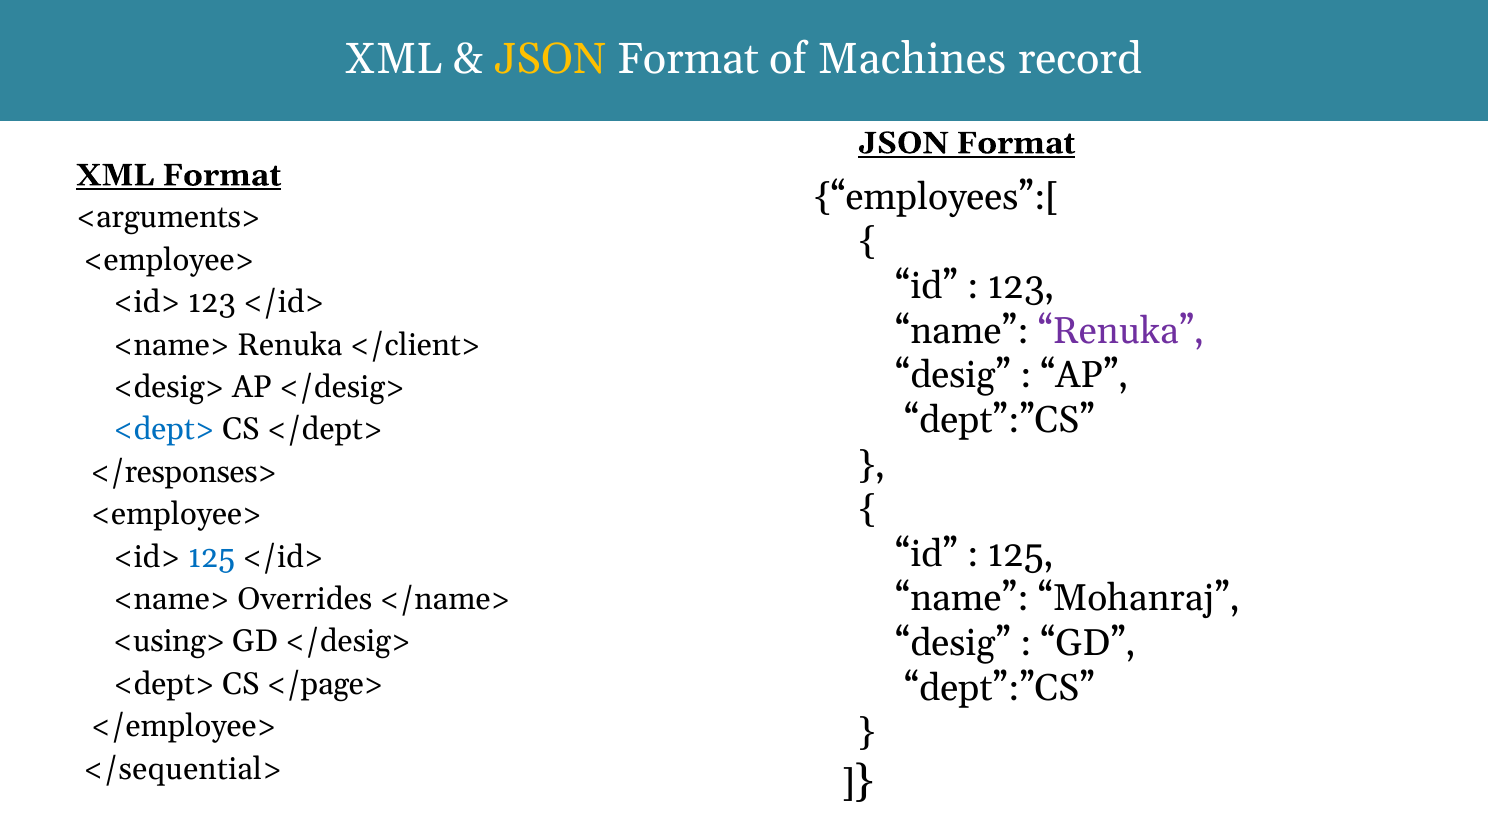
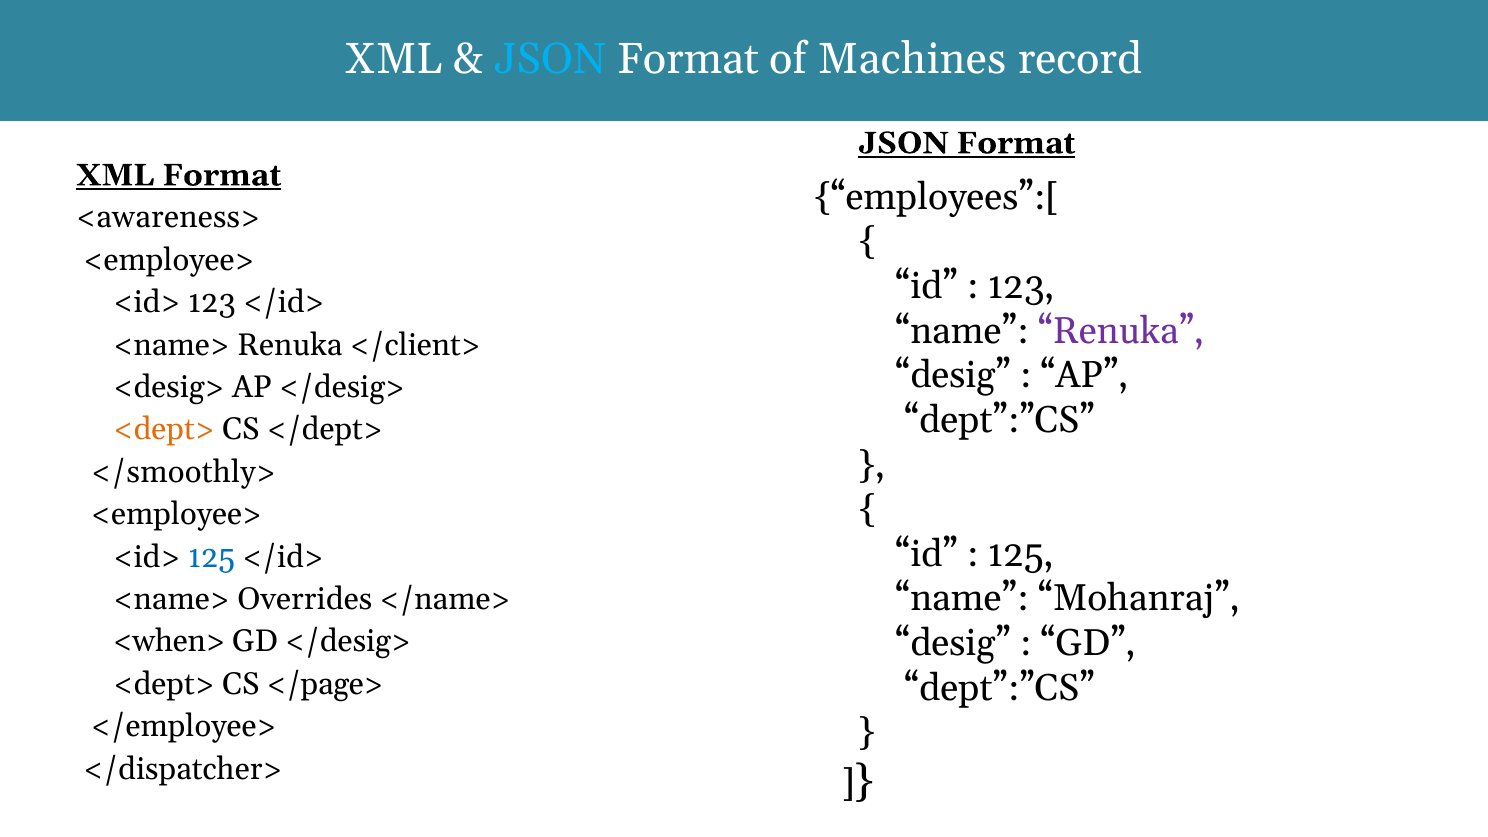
JSON colour: yellow -> light blue (550, 59)
<arguments>: <arguments> -> <awareness> (168, 218)
<dept> colour: blue -> orange (164, 430)
</responses>: </responses> -> </smoothly> (184, 472)
<using>: <using> -> <when> (169, 642)
</sequential>: </sequential> -> </dispatcher> (183, 769)
